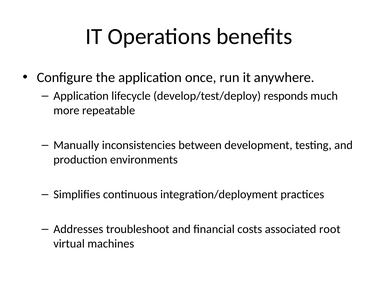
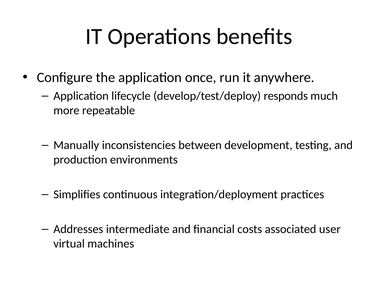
troubleshoot: troubleshoot -> intermediate (138, 230)
root: root -> user (330, 230)
